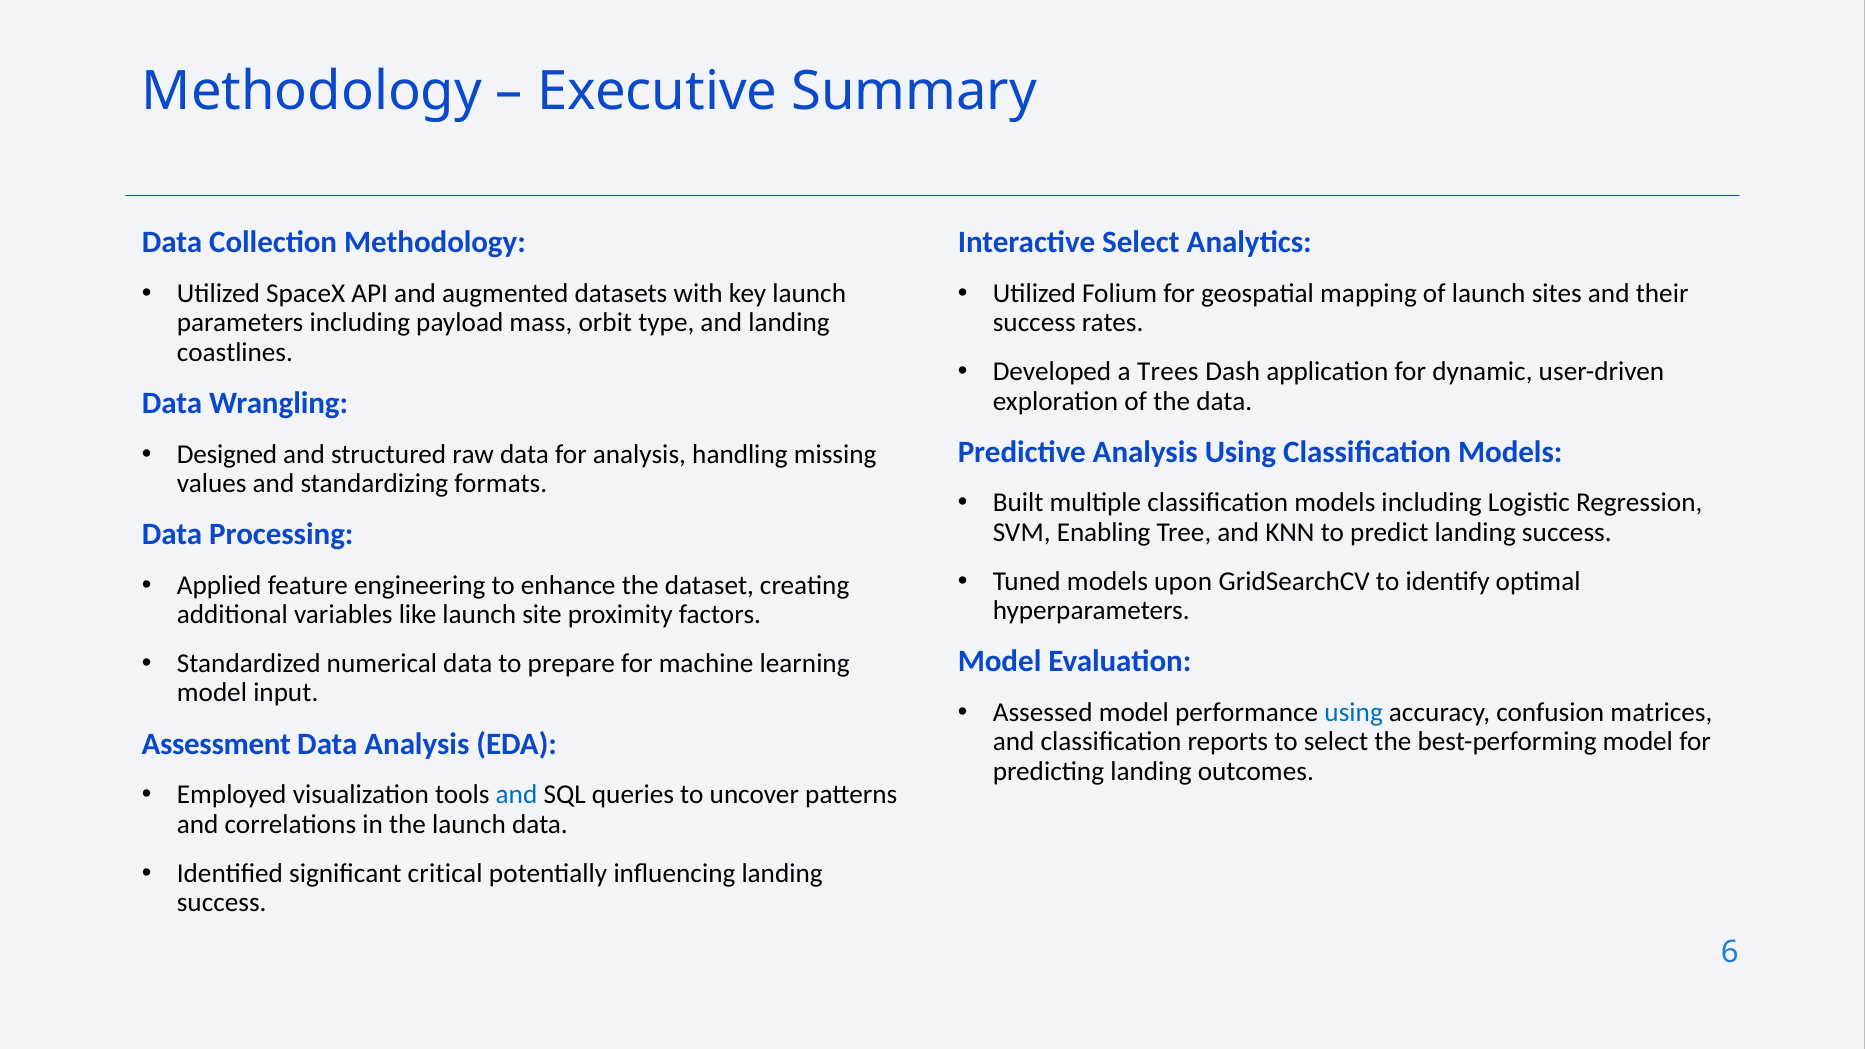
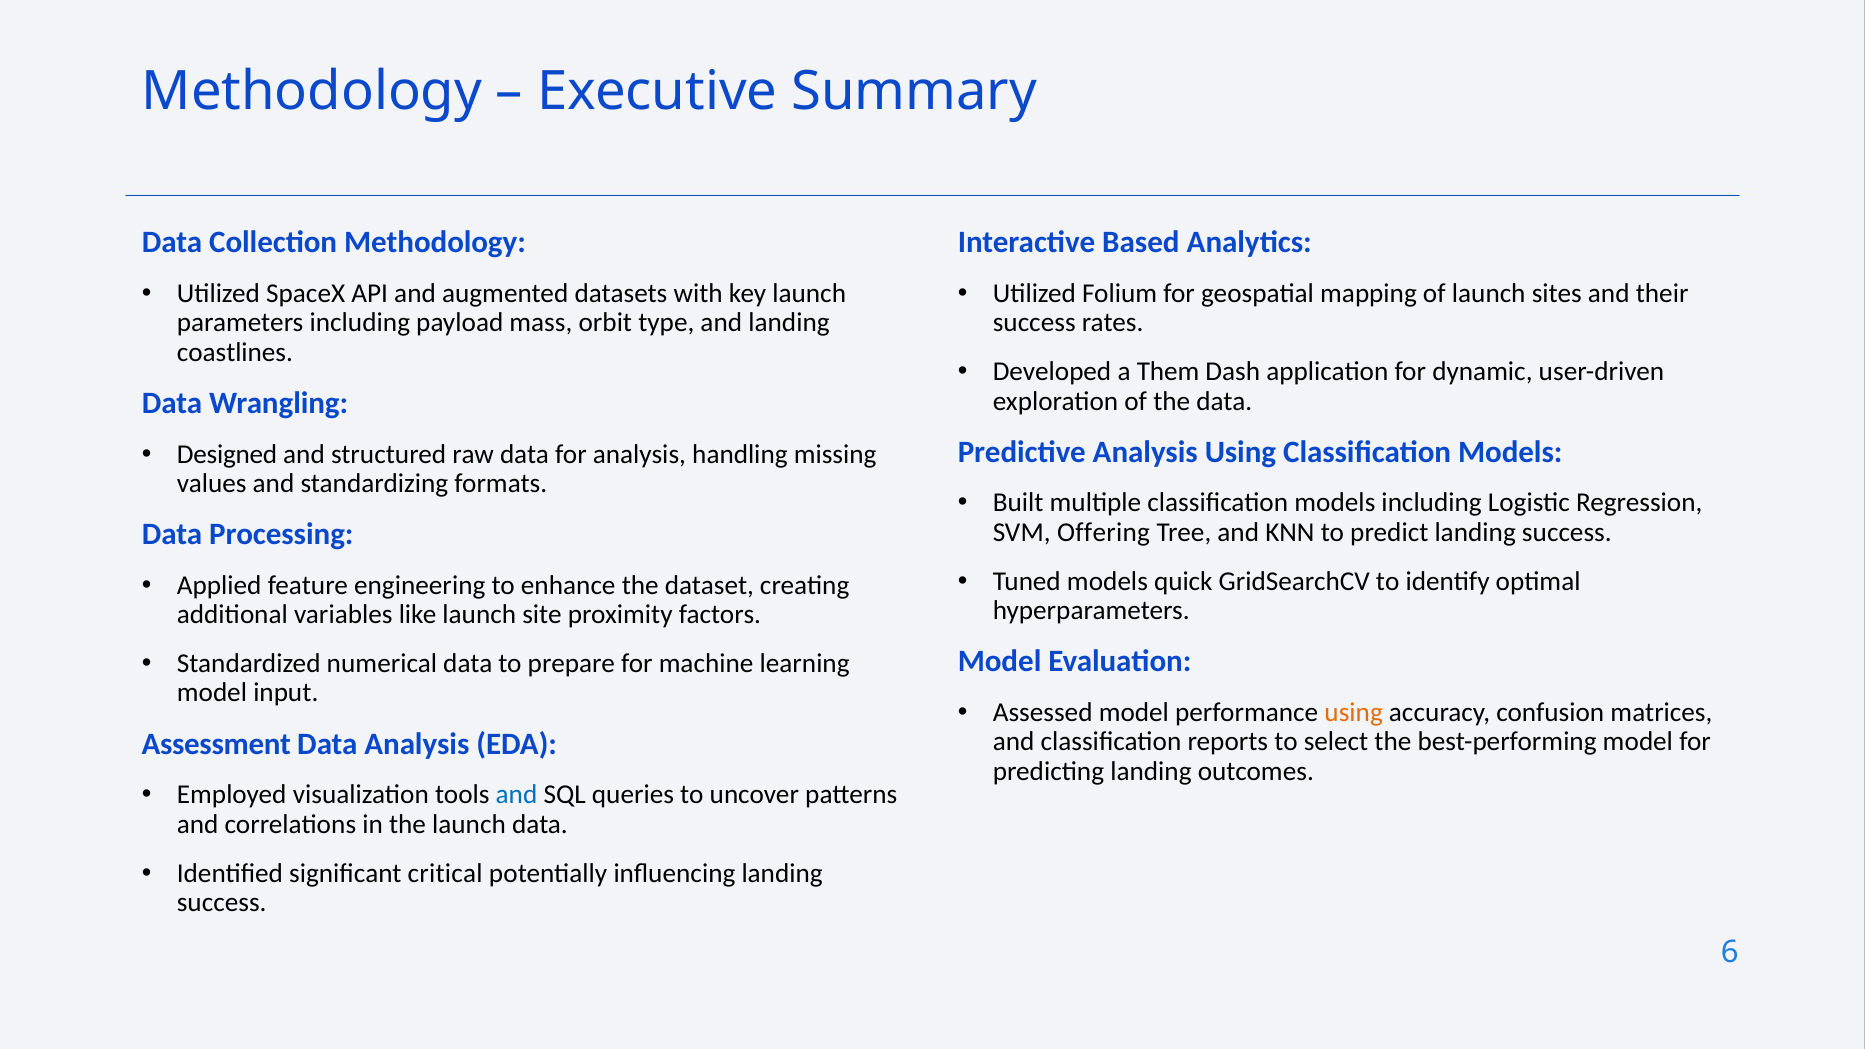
Interactive Select: Select -> Based (1141, 243)
Trees: Trees -> Them (1168, 372)
Enabling: Enabling -> Offering (1103, 532)
upon: upon -> quick (1183, 581)
using colour: blue -> orange (1354, 712)
